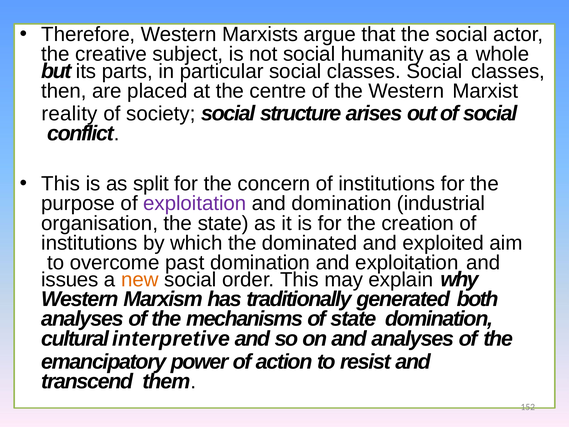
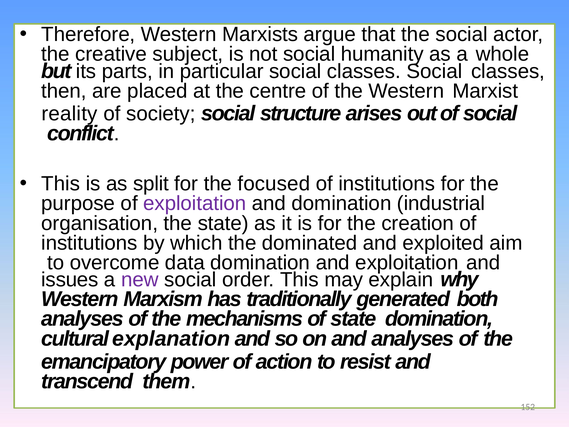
concern: concern -> focused (274, 184)
past: past -> data (185, 263)
new colour: orange -> purple (140, 280)
interpretive: interpretive -> explanation (171, 338)
